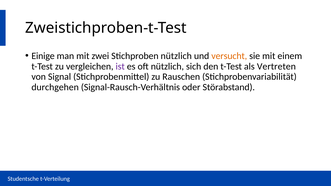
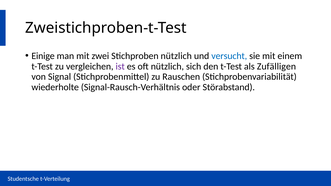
versucht colour: orange -> blue (229, 56)
Vertreten: Vertreten -> Zufälligen (276, 66)
durchgehen: durchgehen -> wiederholte (55, 87)
